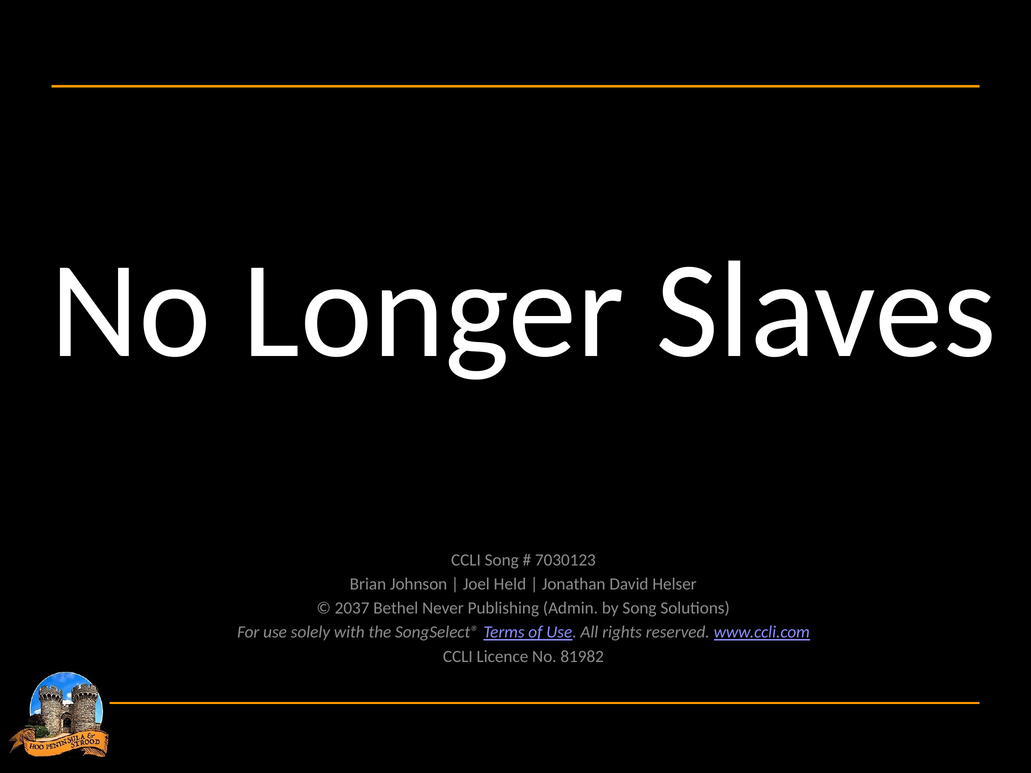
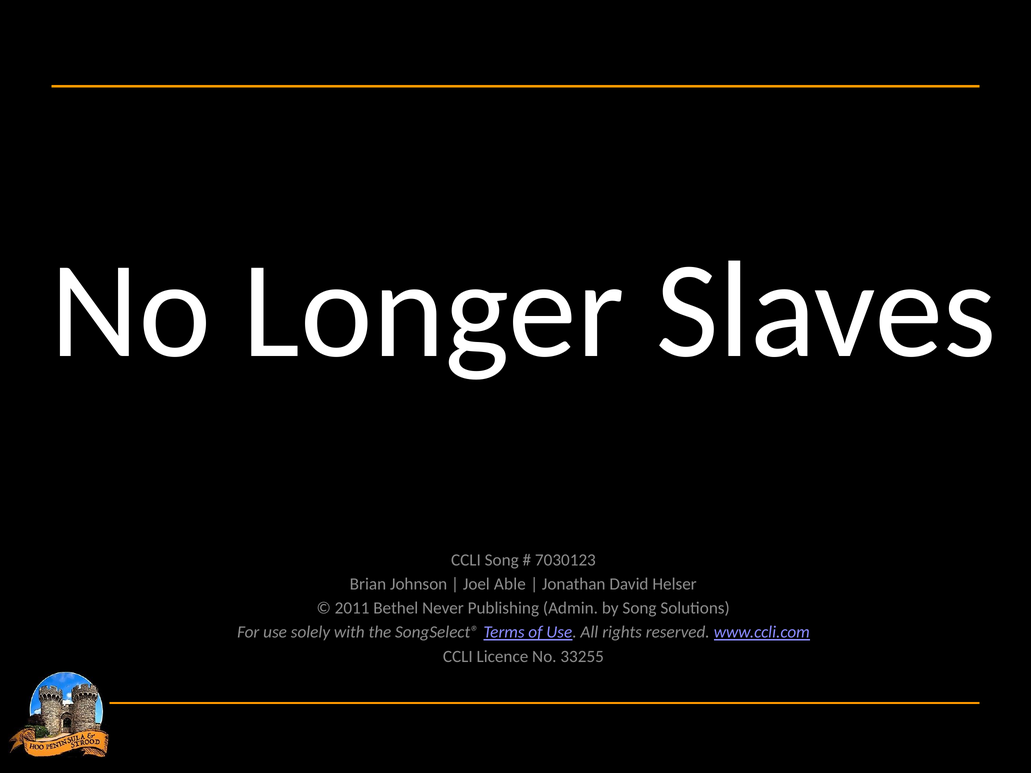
Held: Held -> Able (510, 584)
2037: 2037 -> 2011 (352, 608)
81982: 81982 -> 33255 (582, 657)
